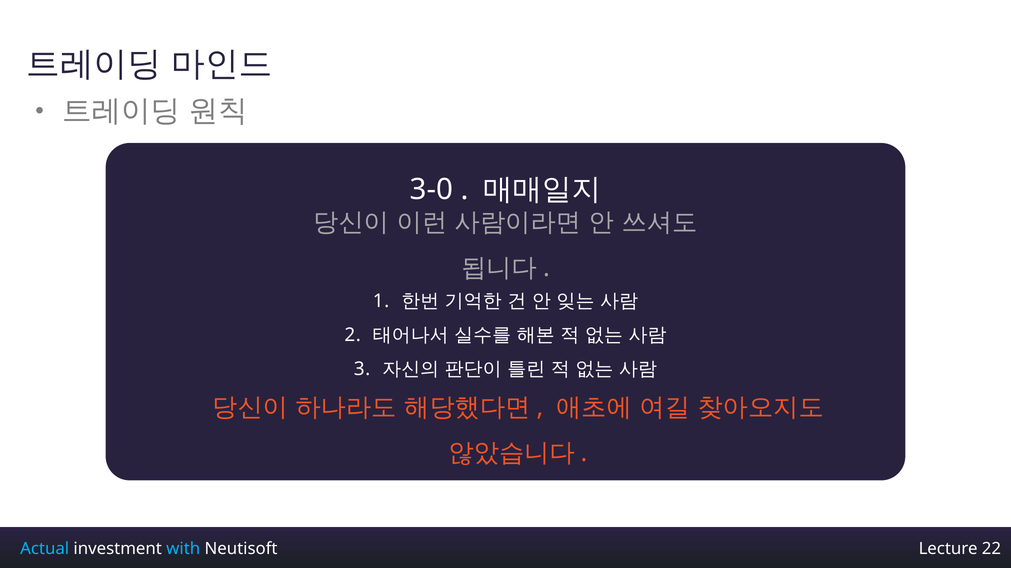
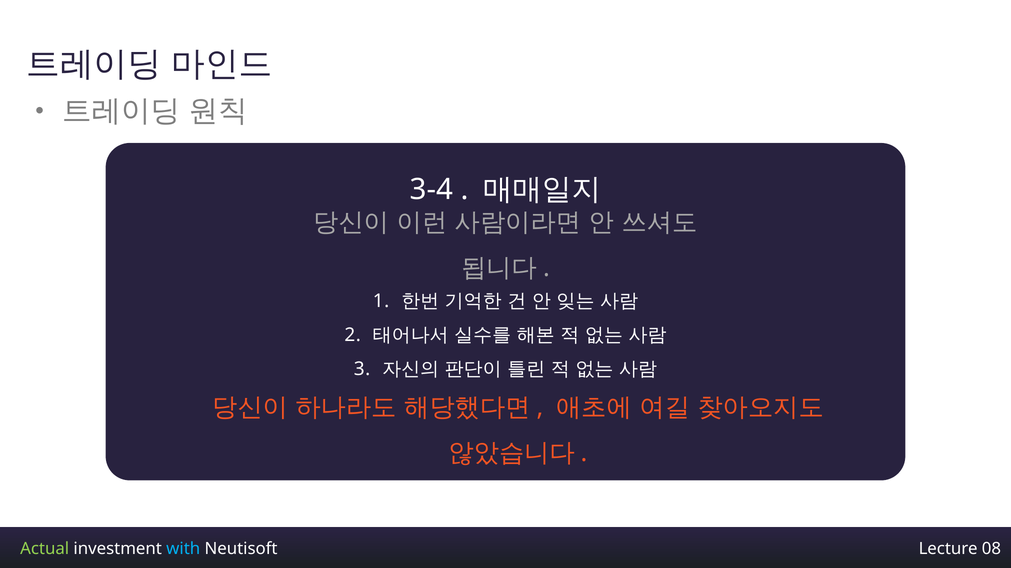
3-0: 3-0 -> 3-4 (431, 190)
Actual colour: light blue -> light green (45, 549)
22: 22 -> 08 (991, 549)
